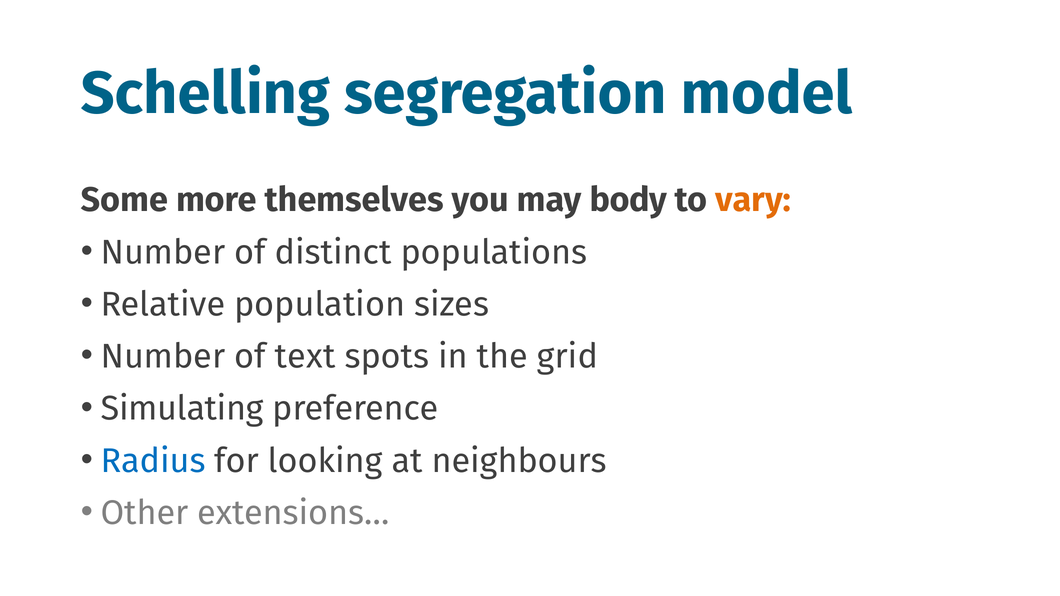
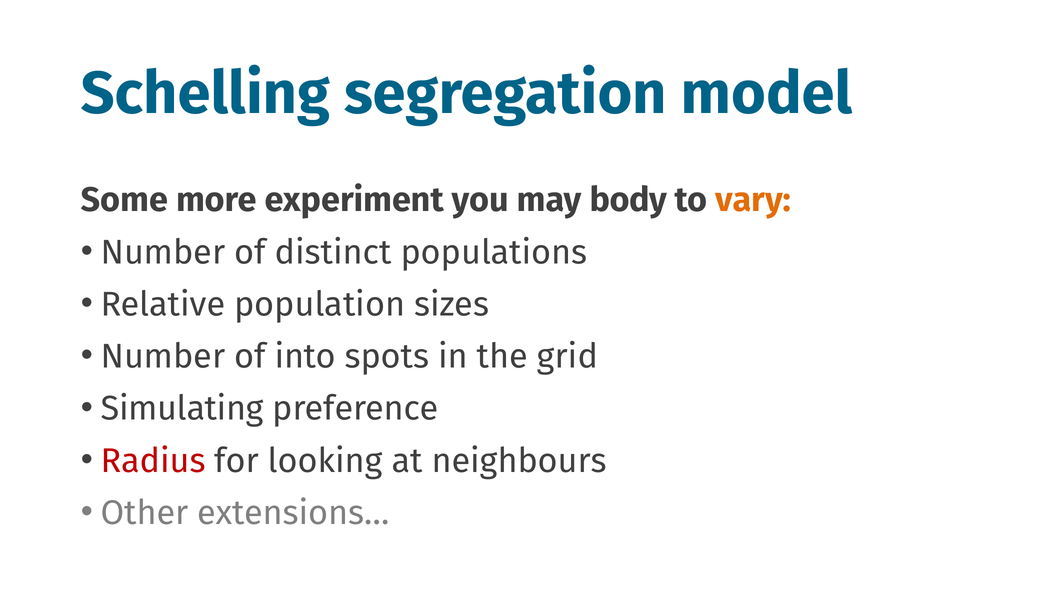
themselves: themselves -> experiment (354, 200)
text: text -> into (305, 357)
Radius colour: blue -> red (153, 461)
